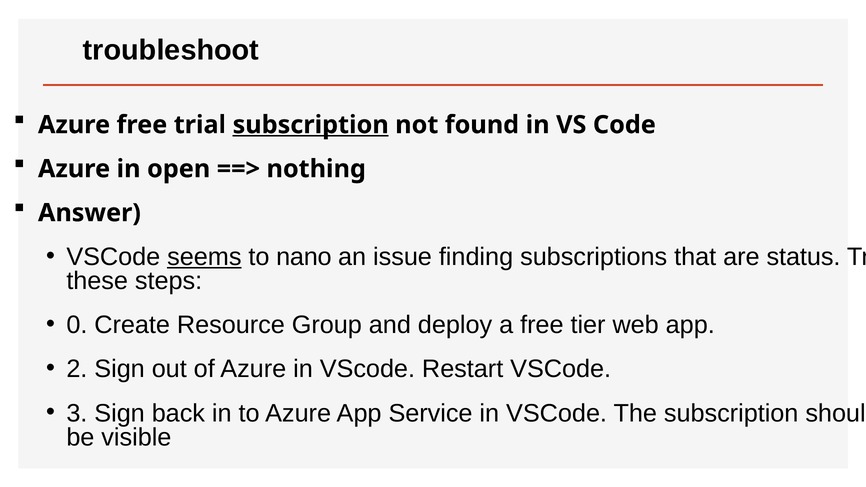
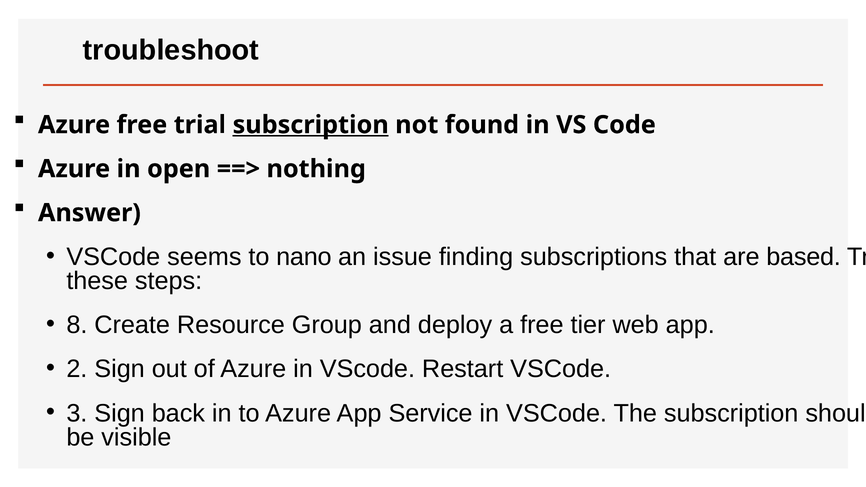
seems underline: present -> none (204, 257)
status: status -> based (804, 257)
0: 0 -> 8 (77, 325)
